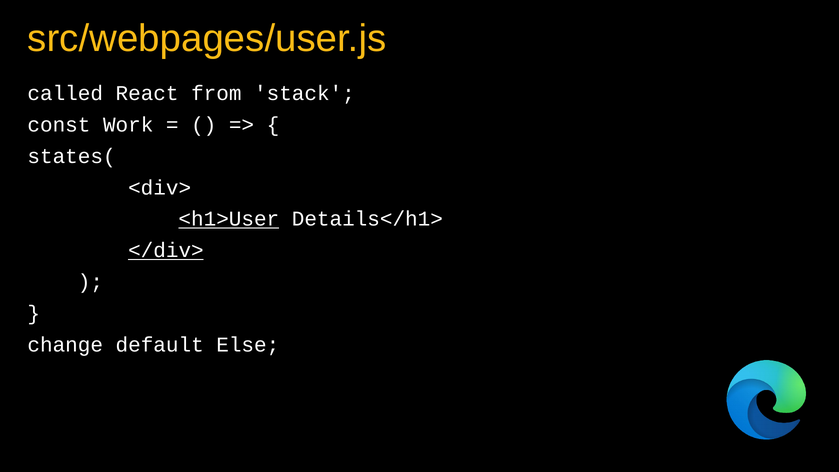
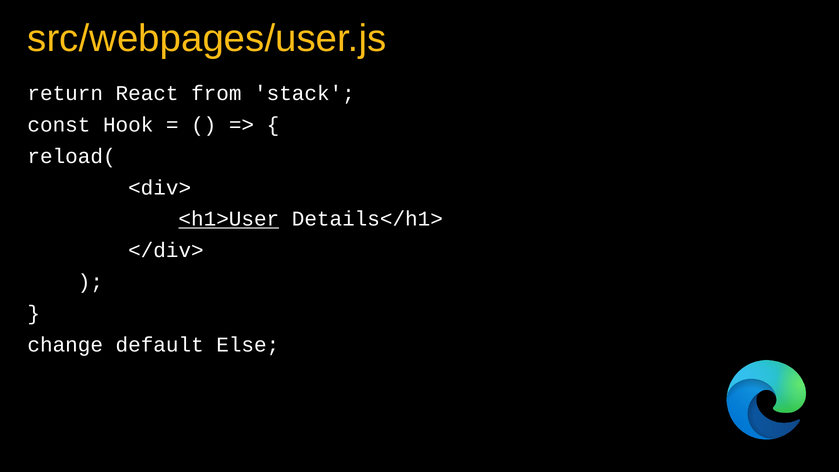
called: called -> return (65, 93)
Work: Work -> Hook (128, 125)
states(: states( -> reload( (72, 156)
</div> underline: present -> none (166, 250)
